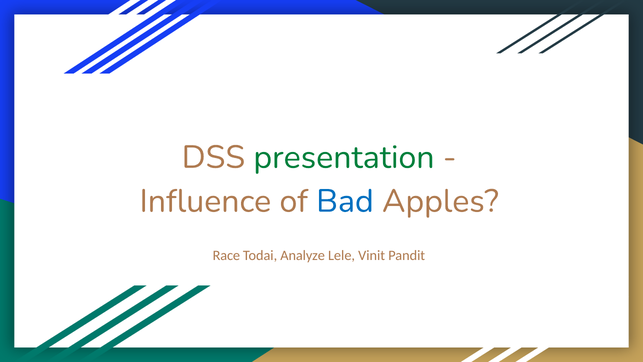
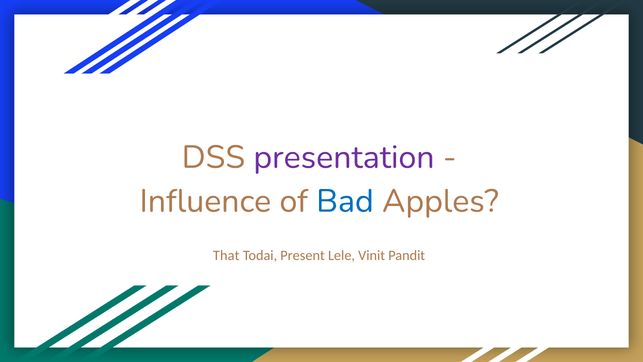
presentation colour: green -> purple (344, 157)
Race: Race -> That (226, 255)
Analyze: Analyze -> Present (303, 255)
